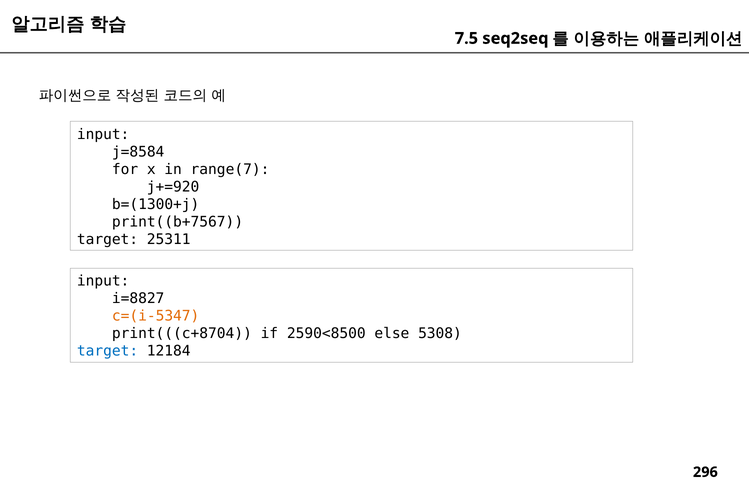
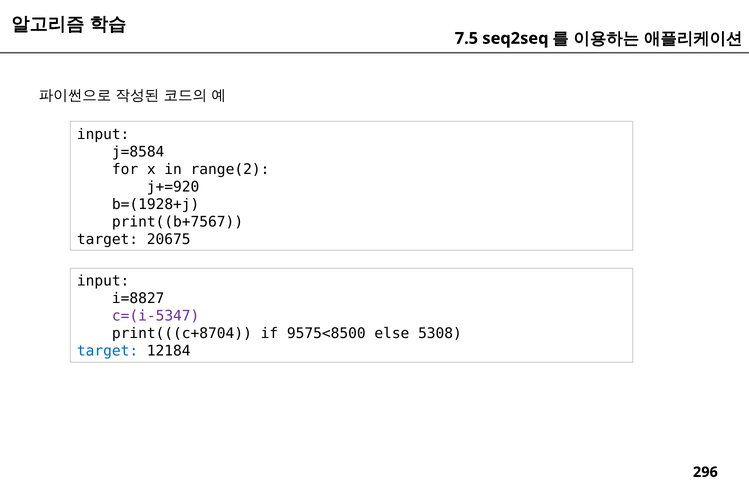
range(7: range(7 -> range(2 (230, 169)
b=(1300+j: b=(1300+j -> b=(1928+j (156, 204)
25311: 25311 -> 20675 (169, 239)
c=(i-5347 colour: orange -> purple (156, 316)
2590<8500: 2590<8500 -> 9575<8500 (326, 334)
